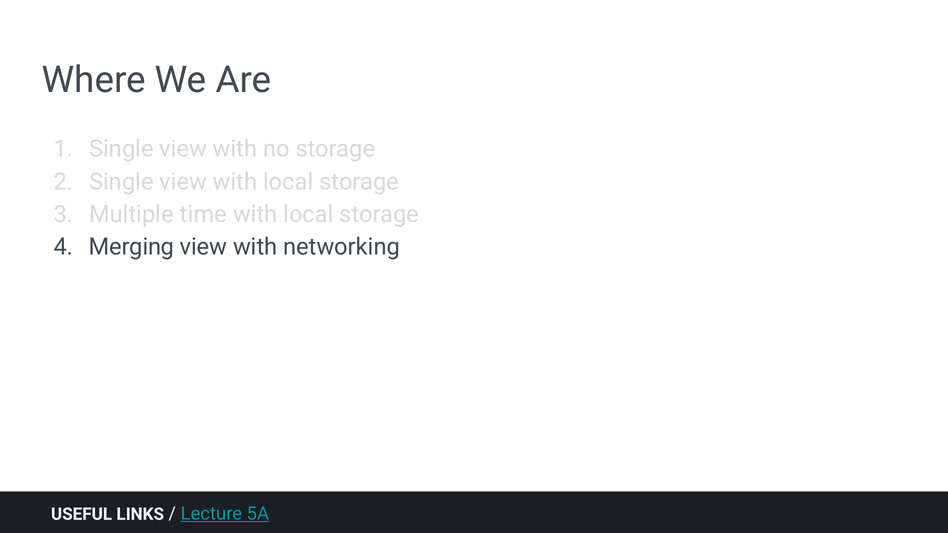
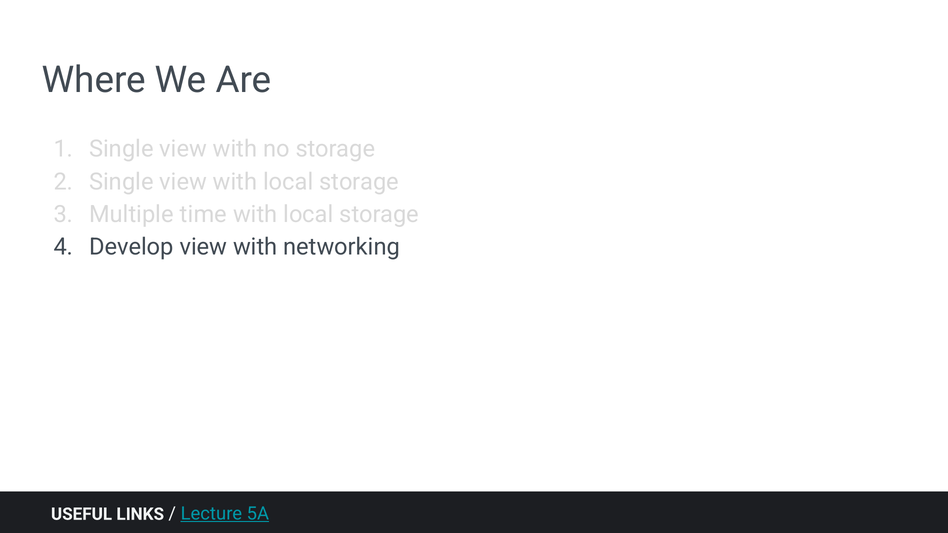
Merging: Merging -> Develop (131, 247)
